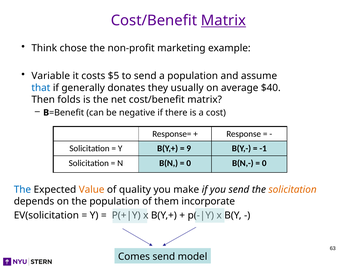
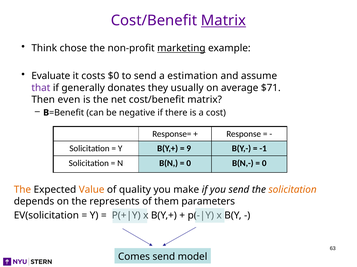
marketing underline: none -> present (181, 48)
Variable: Variable -> Evaluate (51, 76)
$5: $5 -> $0 (114, 76)
a population: population -> estimation (193, 76)
that colour: blue -> purple (41, 88)
$40: $40 -> $71 (271, 88)
folds: folds -> even (69, 100)
The colour: blue -> orange (22, 190)
the population: population -> represents (115, 202)
incorporate: incorporate -> parameters (208, 202)
